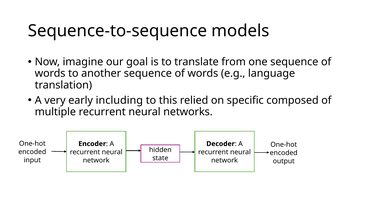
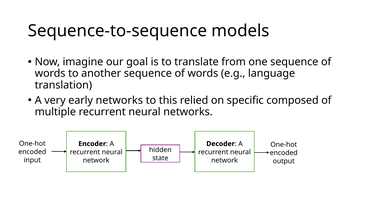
early including: including -> networks (119, 100)
